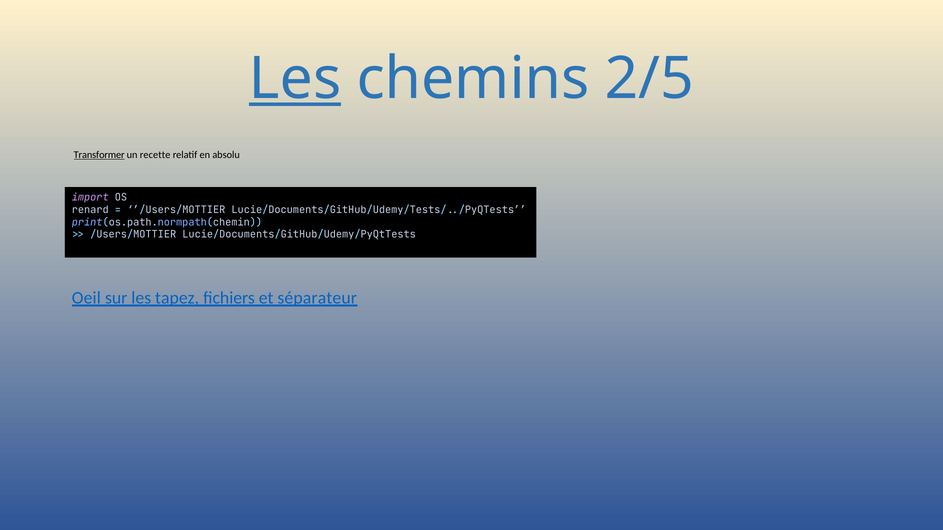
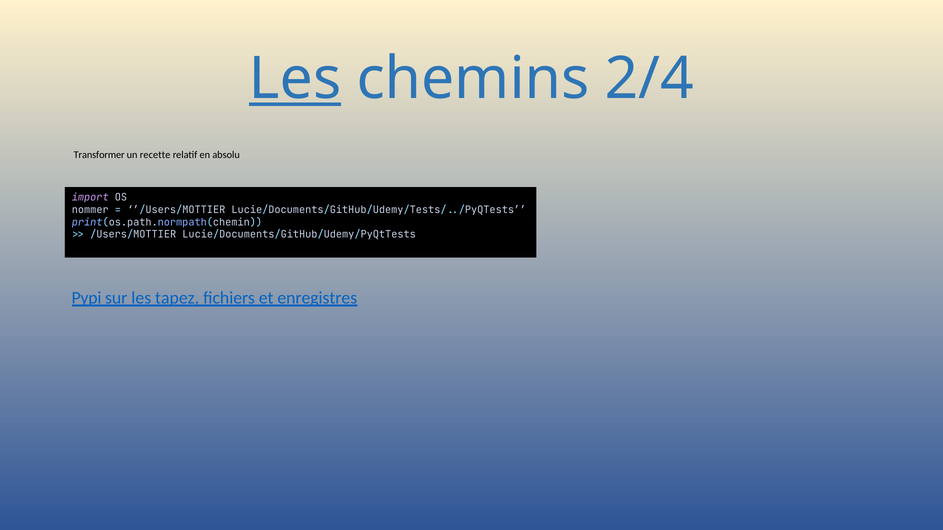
2/5: 2/5 -> 2/4 (649, 79)
Transformer underline: present -> none (99, 155)
renard: renard -> nommer (90, 210)
Oeil: Oeil -> Pypi (87, 298)
séparateur: séparateur -> enregistres (317, 298)
